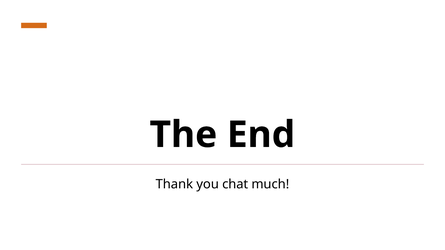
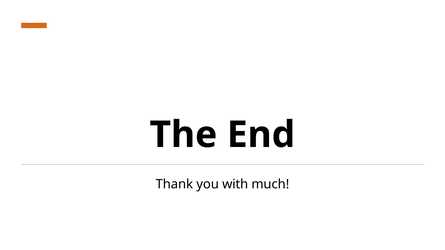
chat: chat -> with (235, 184)
